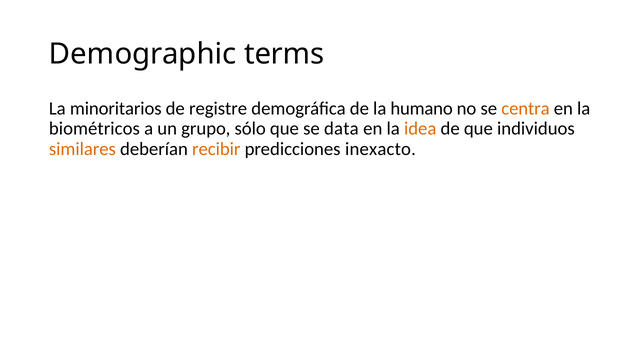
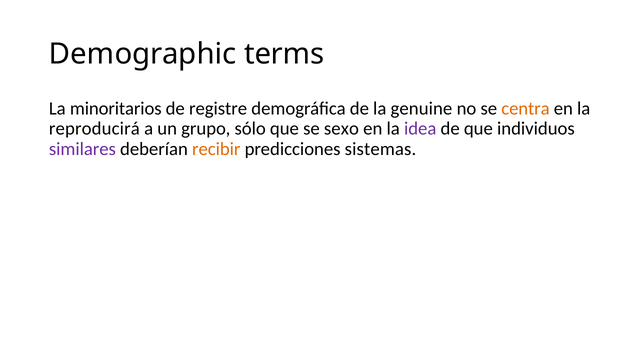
humano: humano -> genuine (421, 109)
biométricos: biométricos -> reproducirá (94, 129)
data: data -> sexo (341, 129)
idea colour: orange -> purple (420, 129)
similares colour: orange -> purple (82, 149)
inexacto: inexacto -> sistemas (381, 149)
